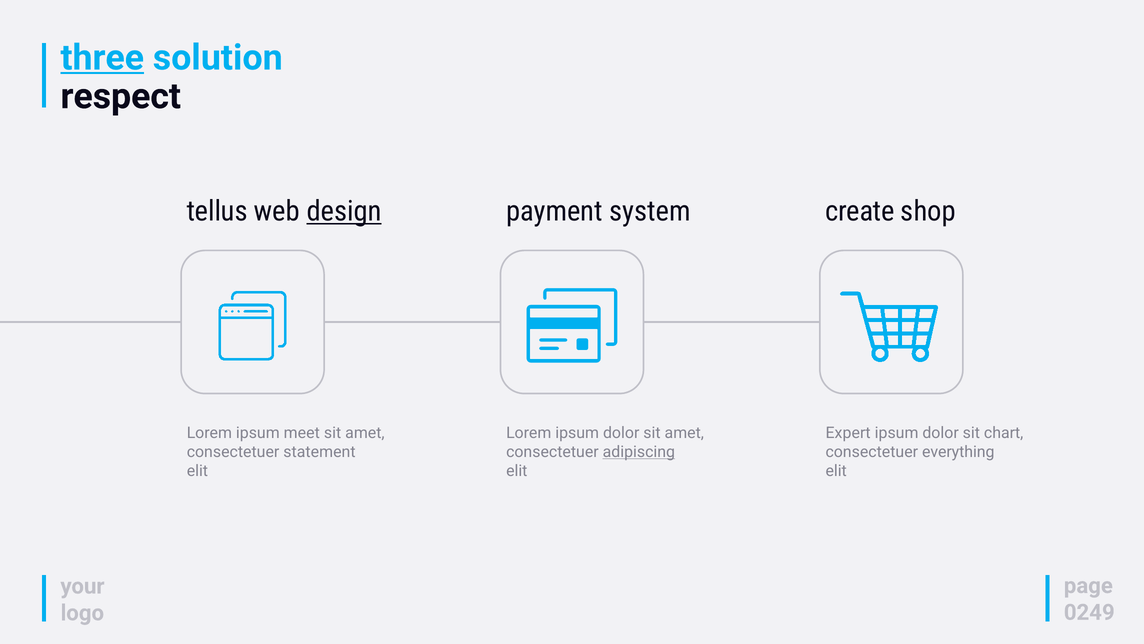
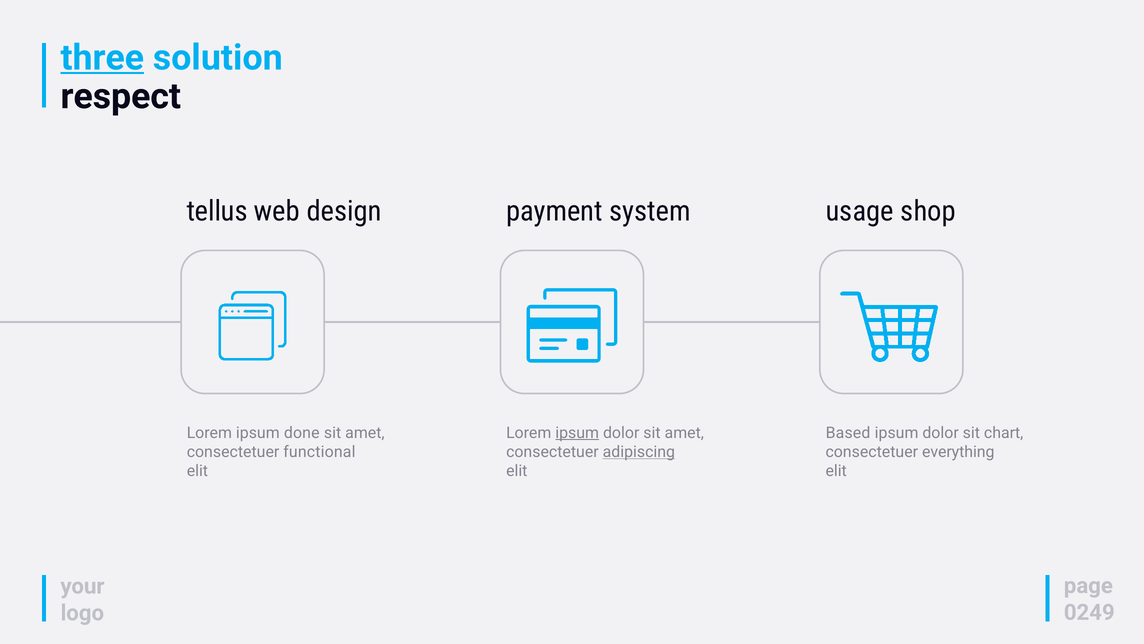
design underline: present -> none (344, 211)
create: create -> usage (860, 211)
meet: meet -> done (302, 432)
ipsum underline: none -> present (577, 432)
Expert: Expert -> Based (848, 432)
statement: statement -> functional (319, 452)
